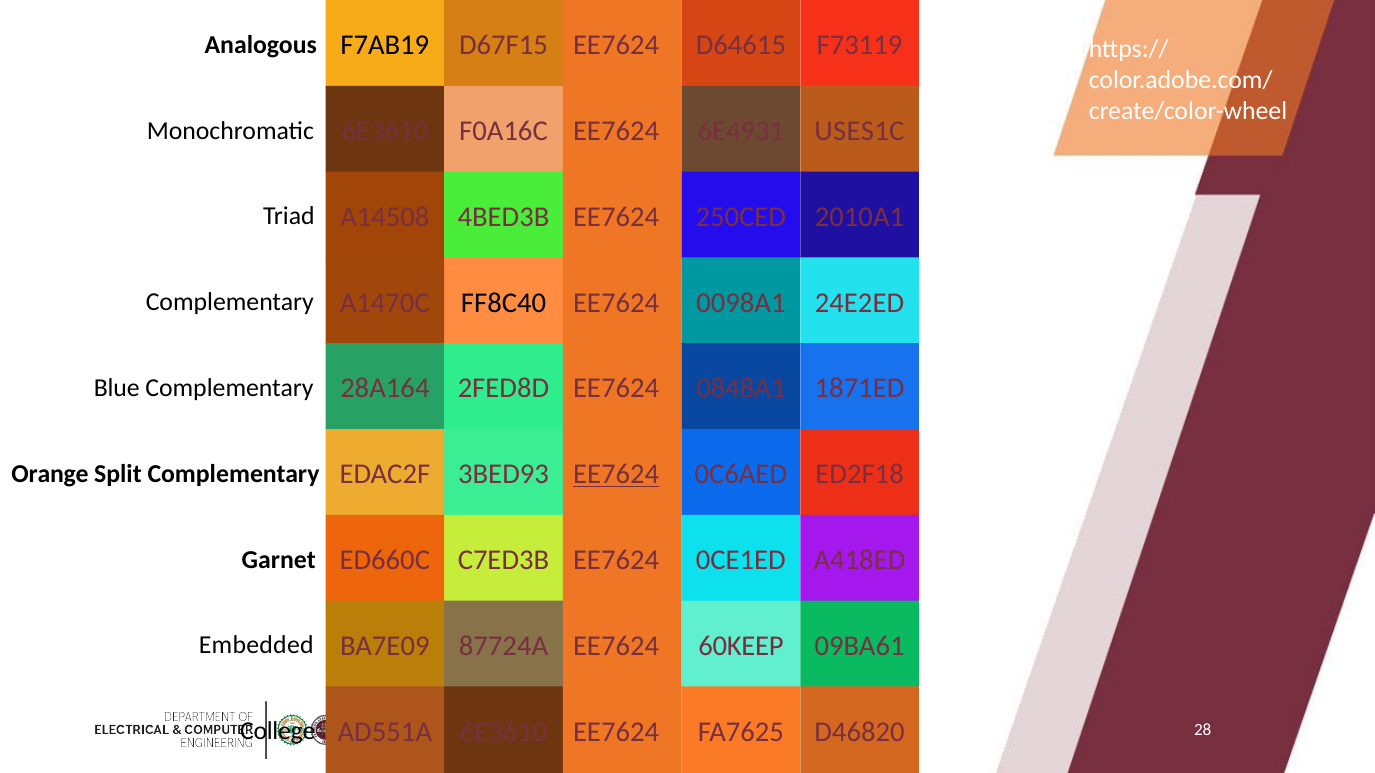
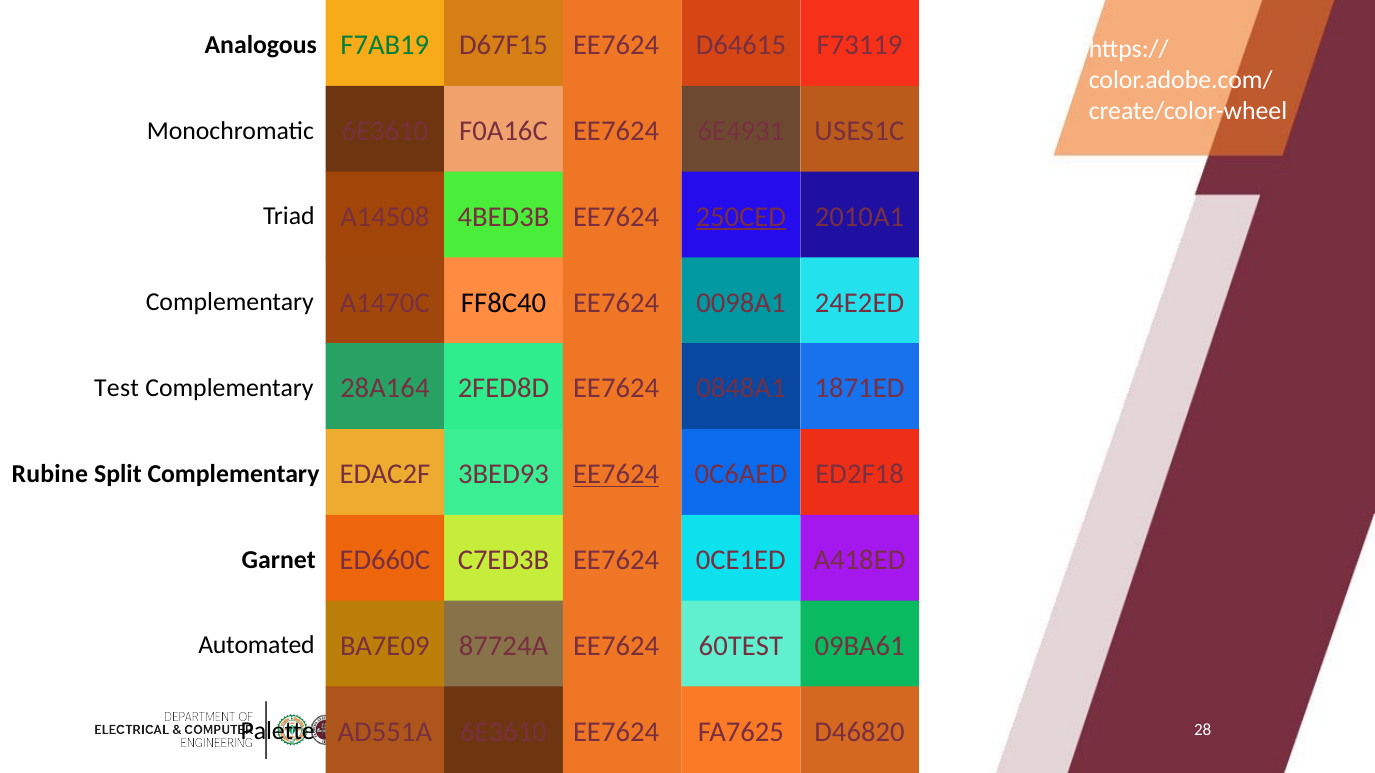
F7AB19 colour: black -> green (385, 45)
250CED underline: none -> present (741, 217)
Blue: Blue -> Test (117, 388)
Orange: Orange -> Rubine (50, 474)
Embedded: Embedded -> Automated (257, 646)
60KEEP: 60KEEP -> 60TEST (741, 646)
College: College -> Palette (278, 732)
